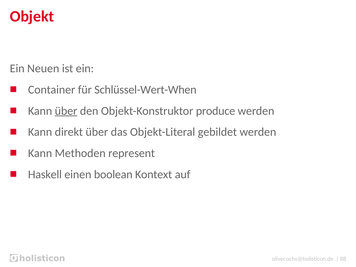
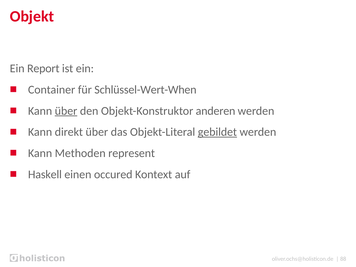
Neuen: Neuen -> Report (43, 69)
produce: produce -> anderen (216, 111)
gebildet underline: none -> present (217, 132)
boolean: boolean -> occured (113, 174)
